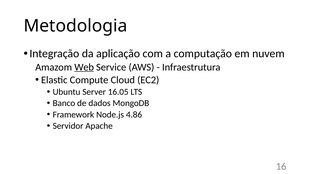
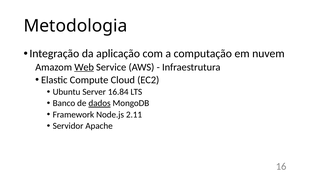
16.05: 16.05 -> 16.84 (118, 92)
dados underline: none -> present (100, 103)
4.86: 4.86 -> 2.11 (134, 115)
